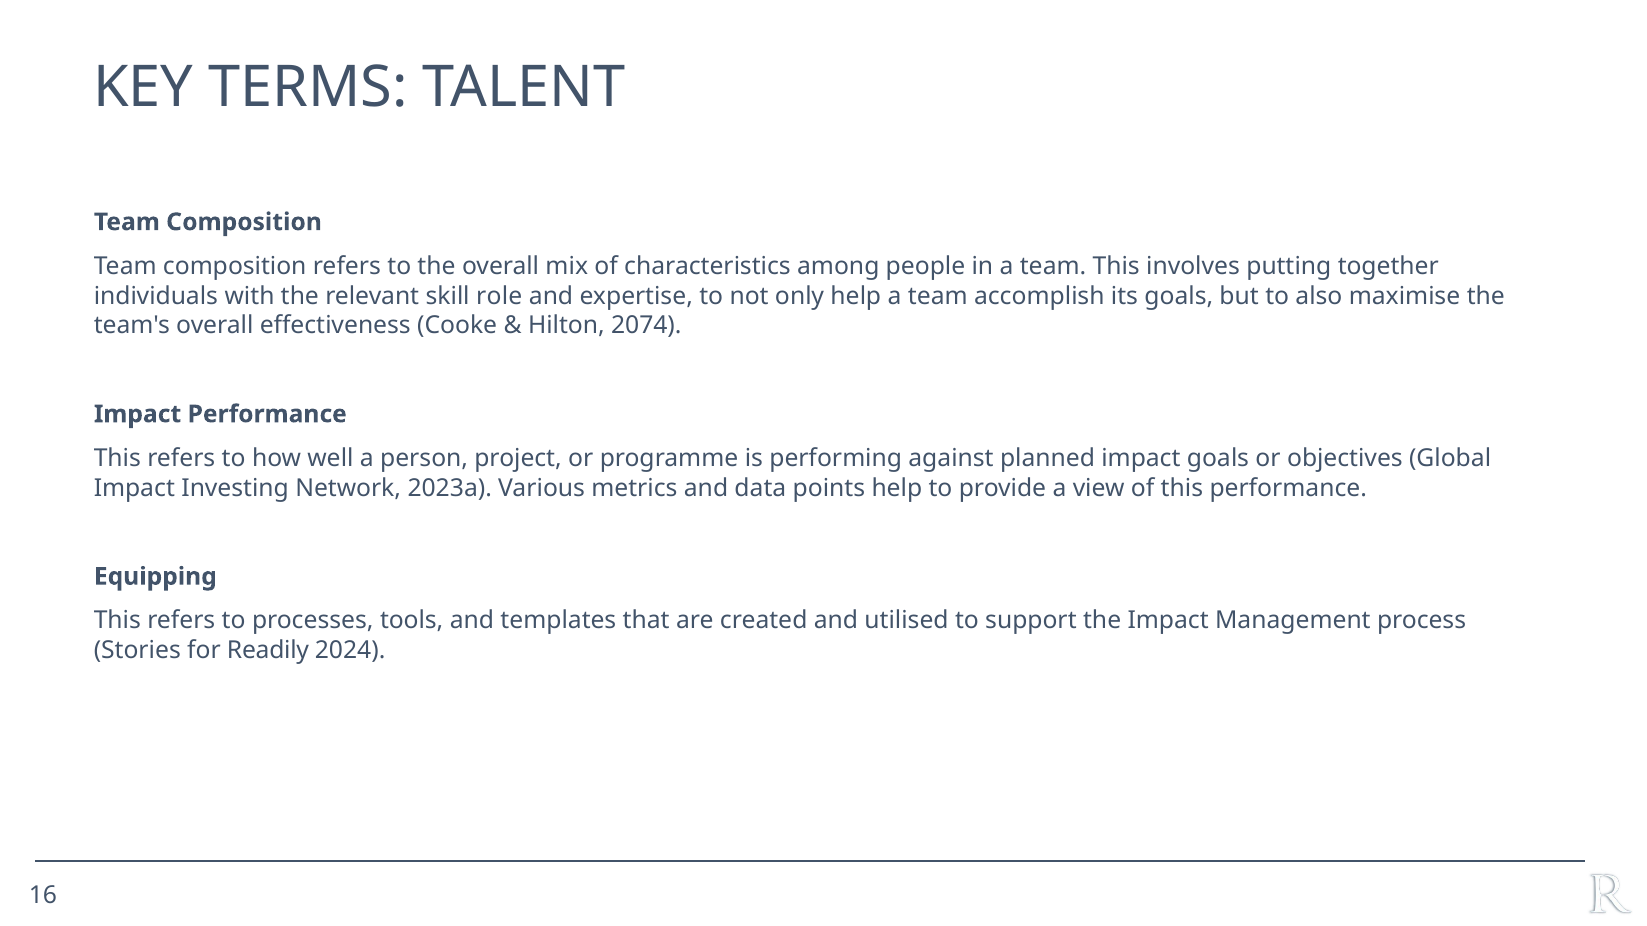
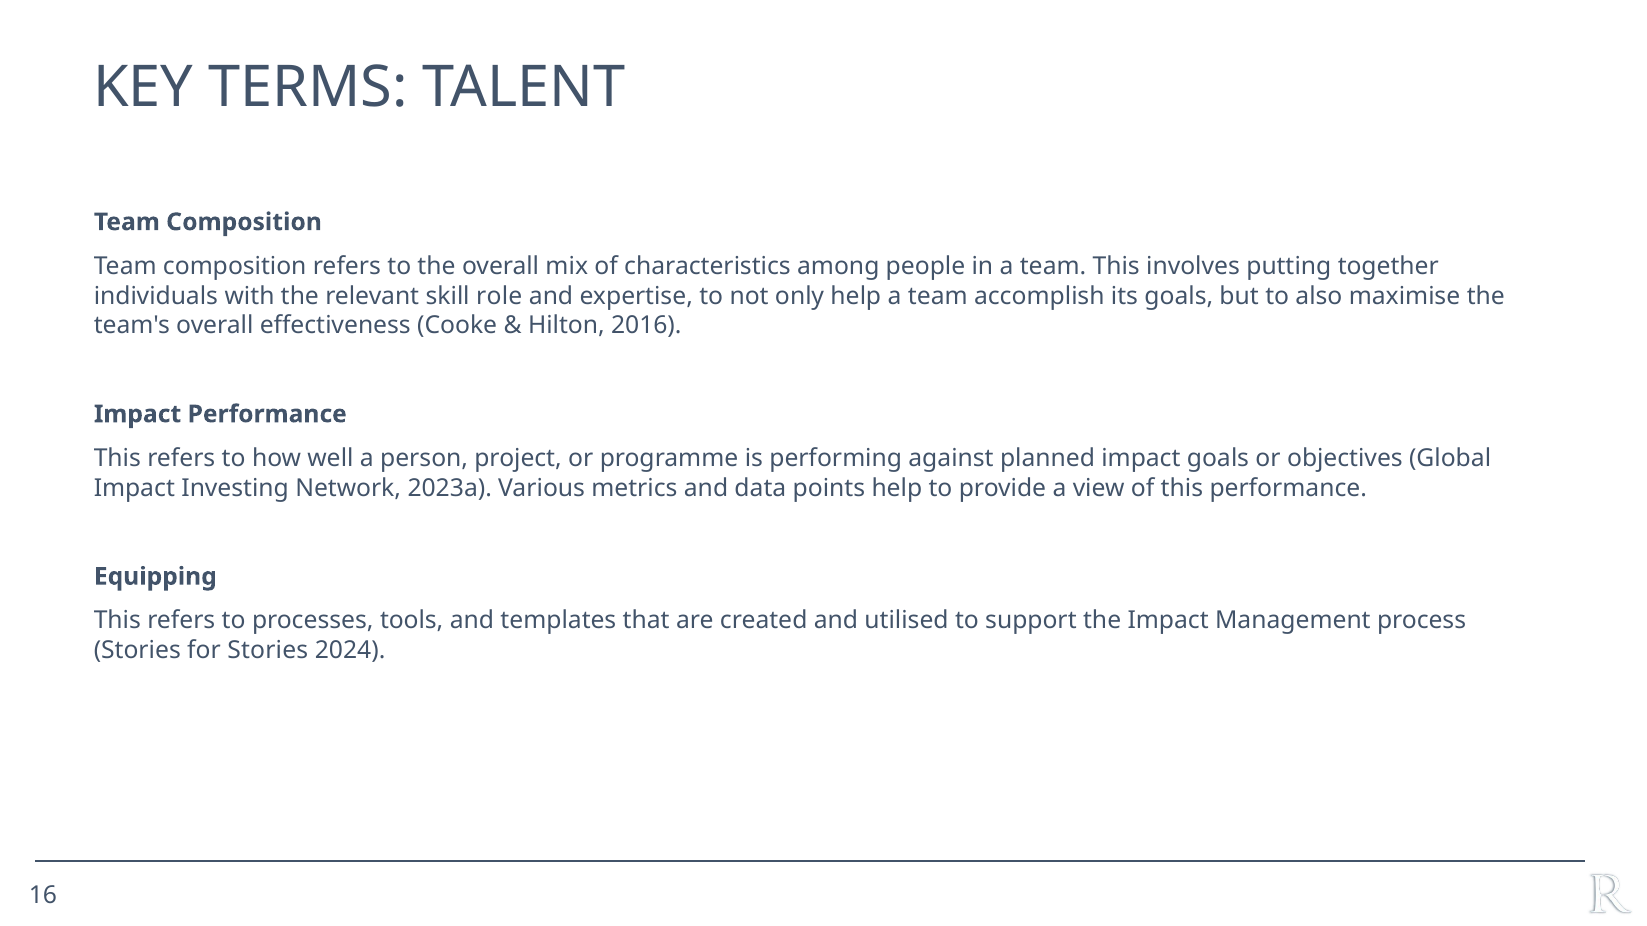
2074: 2074 -> 2016 (646, 326)
for Readily: Readily -> Stories (268, 651)
